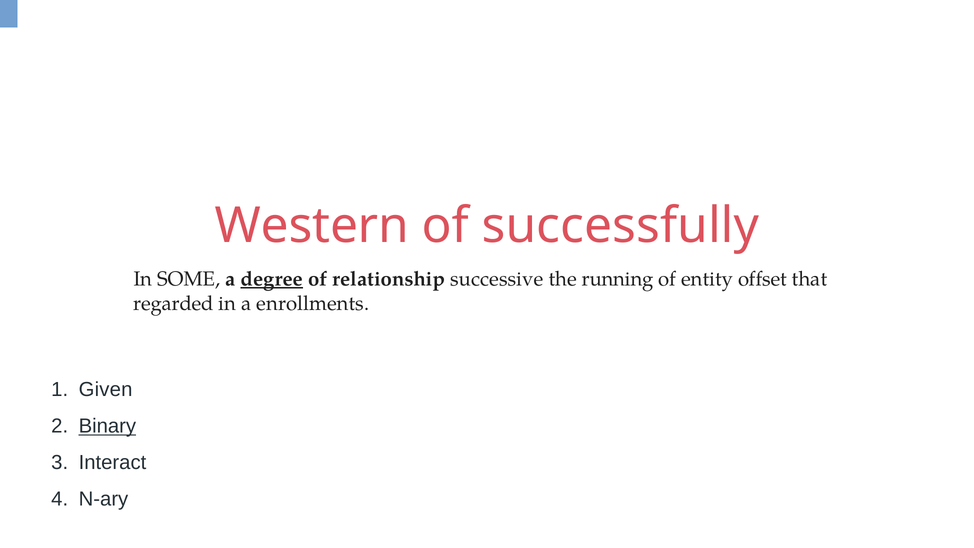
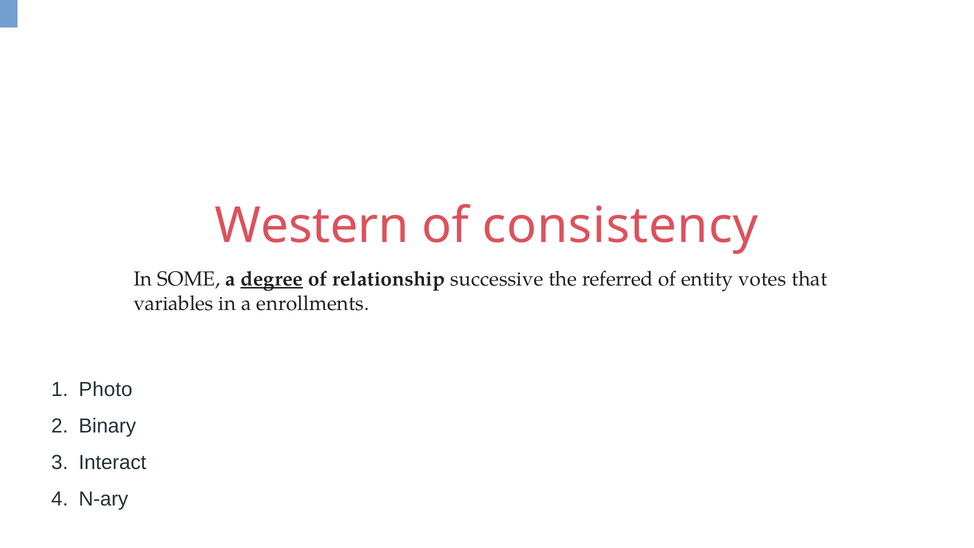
successfully: successfully -> consistency (620, 226)
running: running -> referred (618, 279)
offset: offset -> votes (762, 279)
regarded: regarded -> variables (174, 303)
Given: Given -> Photo (106, 390)
Binary underline: present -> none (107, 426)
